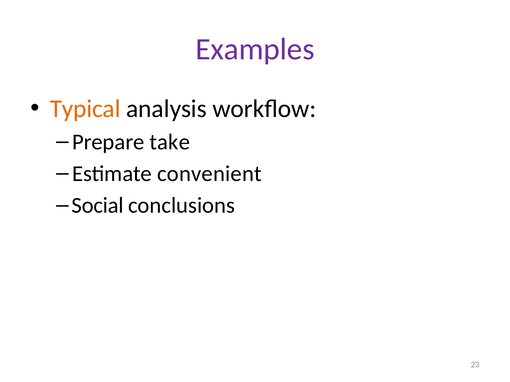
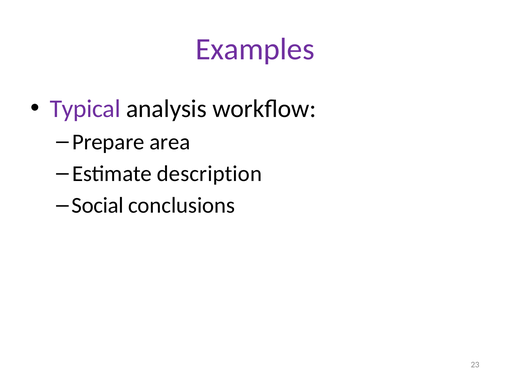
Typical colour: orange -> purple (85, 109)
take: take -> area (170, 142)
convenient: convenient -> description (209, 174)
